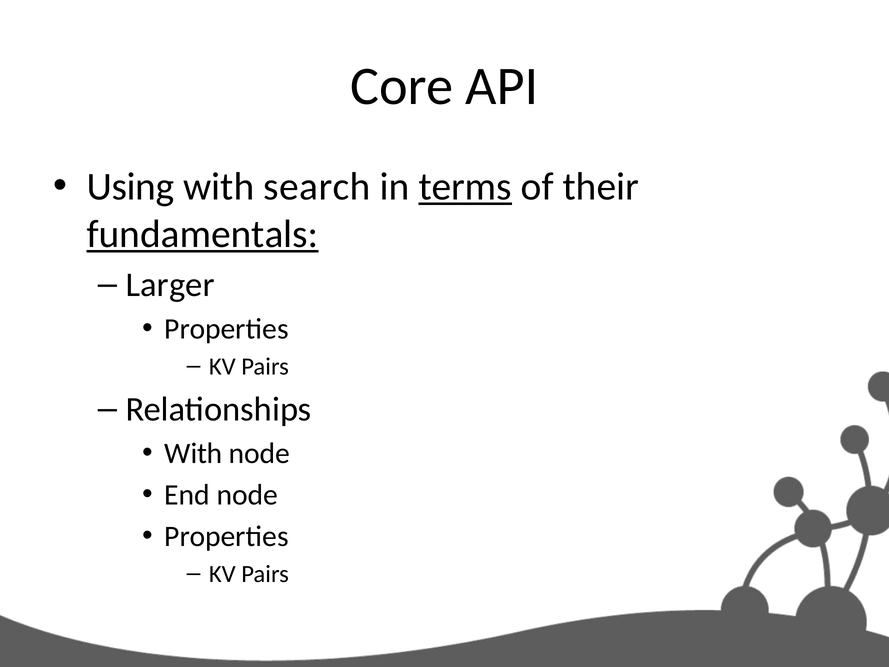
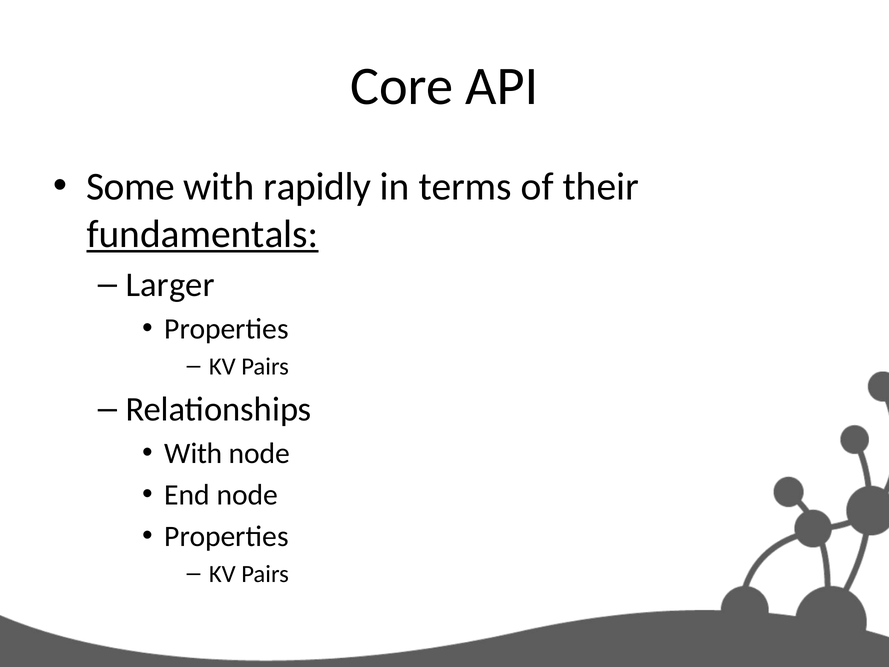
Using: Using -> Some (131, 187)
search: search -> rapidly (317, 187)
terms underline: present -> none (465, 187)
